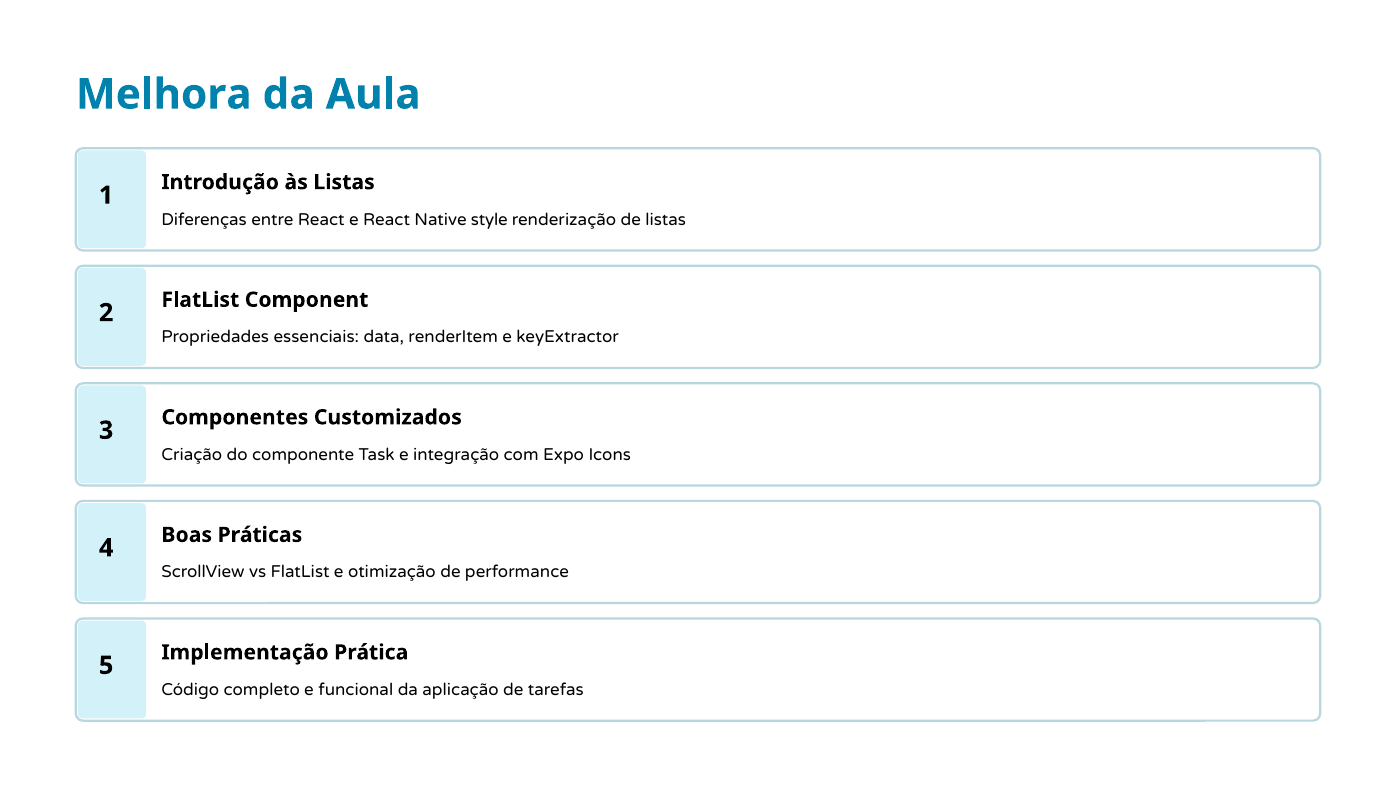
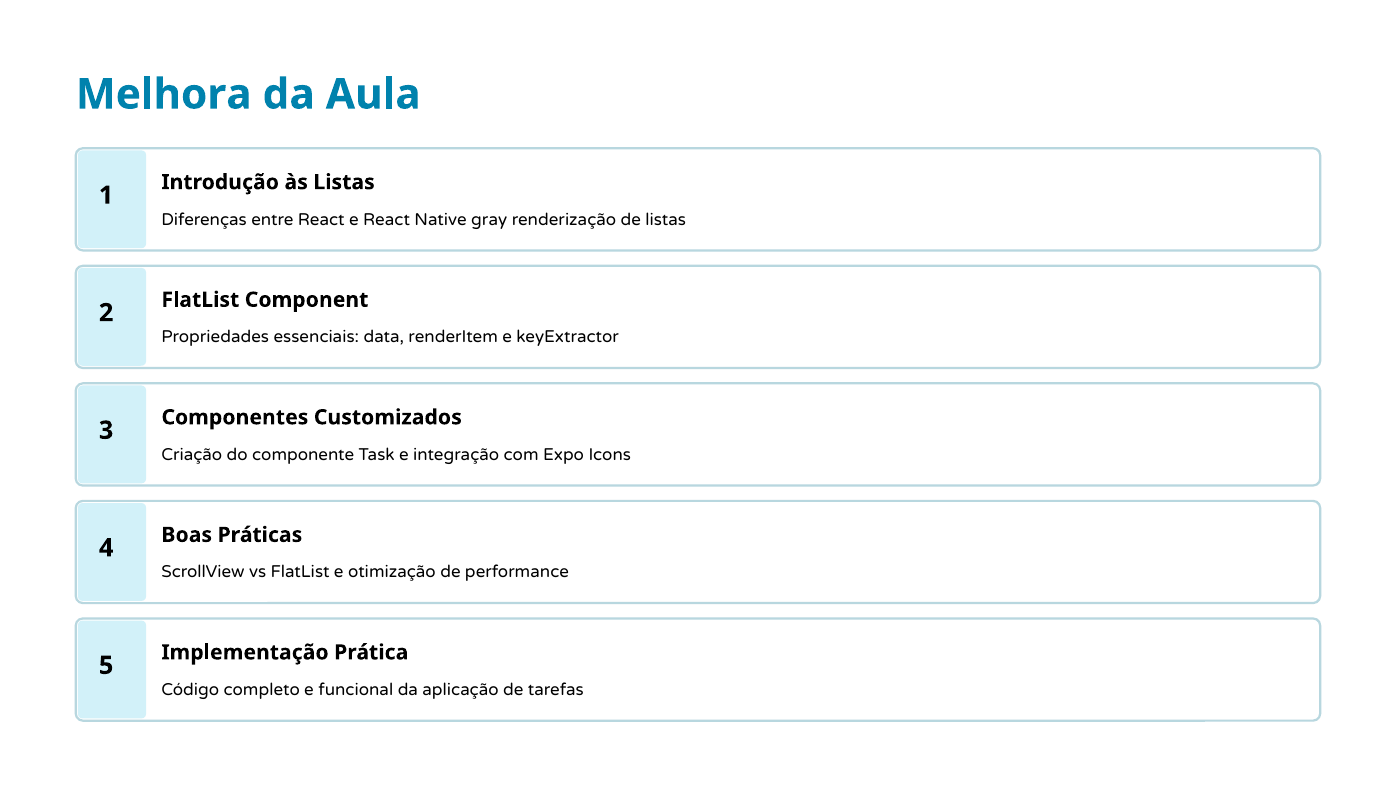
style: style -> gray (489, 220)
